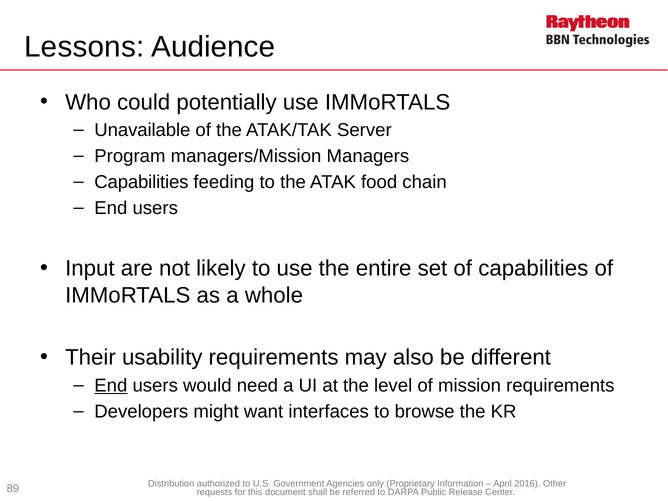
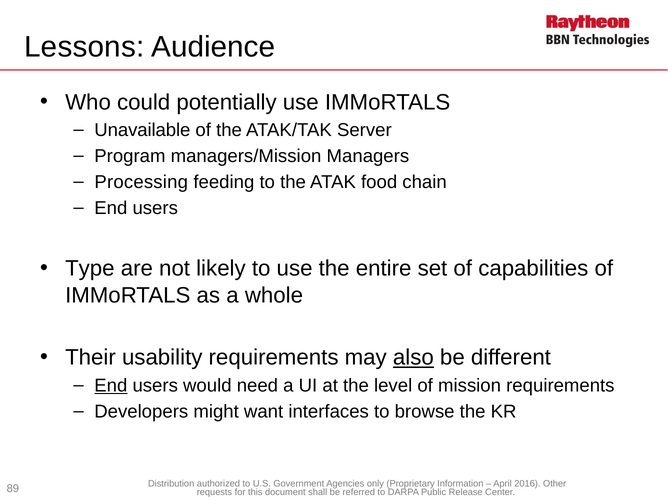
Capabilities: Capabilities -> Processing (141, 182)
Input: Input -> Type (90, 269)
also underline: none -> present (413, 358)
